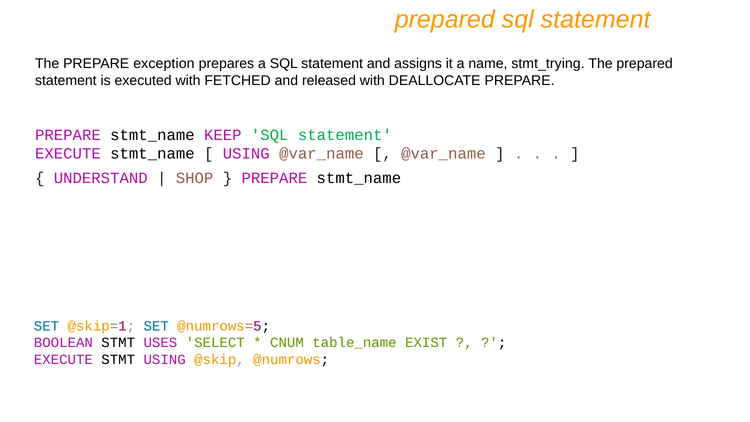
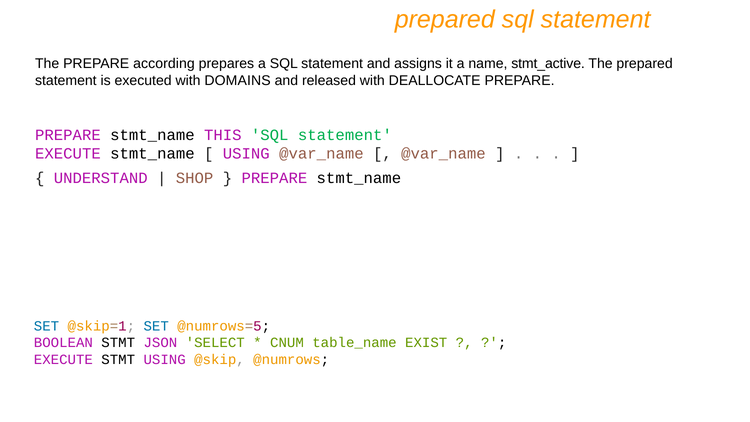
exception: exception -> according (164, 64)
stmt_trying: stmt_trying -> stmt_active (548, 64)
FETCHED: FETCHED -> DOMAINS (238, 81)
KEEP: KEEP -> THIS (223, 135)
USES: USES -> JSON (160, 343)
